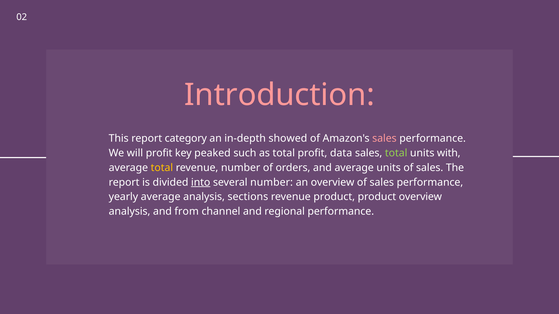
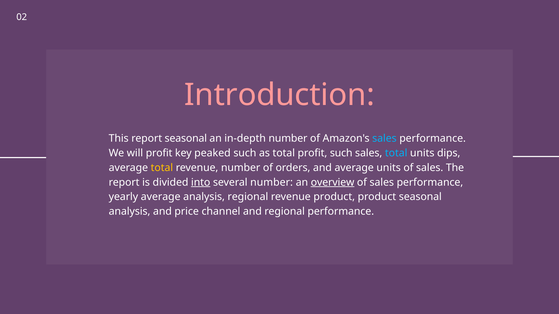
report category: category -> seasonal (186, 139)
in-depth showed: showed -> number (288, 139)
sales colour: pink -> light blue (384, 139)
profit data: data -> such (341, 153)
total colour: light green -> light blue (396, 153)
with: with -> dips (449, 153)
overview underline: none -> present (333, 182)
analysis sections: sections -> regional (248, 197)
product overview: overview -> seasonal (420, 197)
from: from -> price (187, 212)
